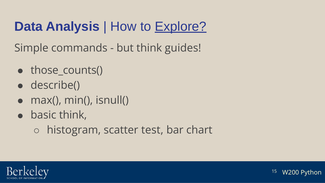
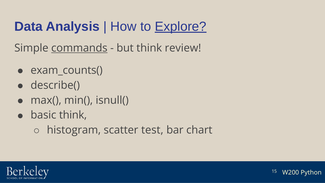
commands underline: none -> present (79, 48)
guides: guides -> review (183, 48)
those_counts(: those_counts( -> exam_counts( (67, 70)
